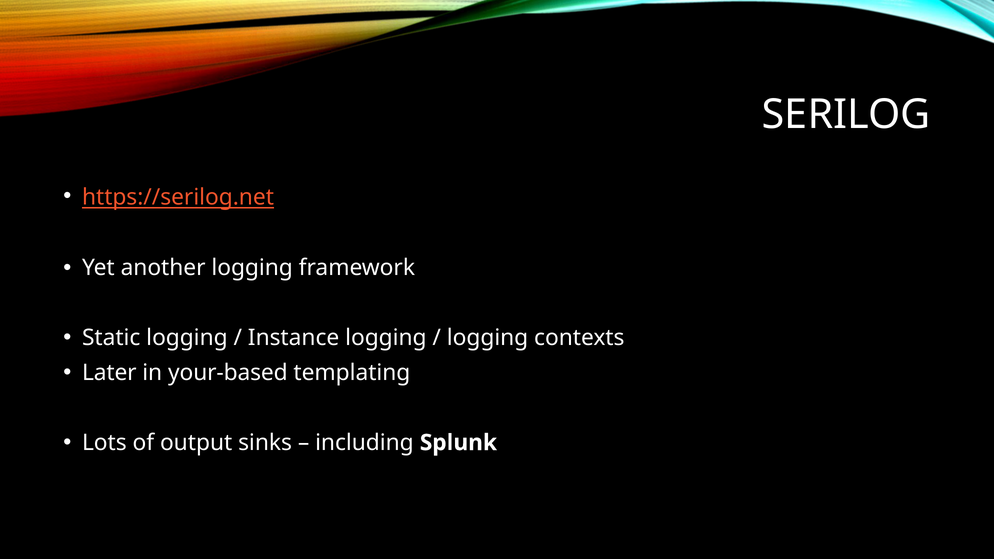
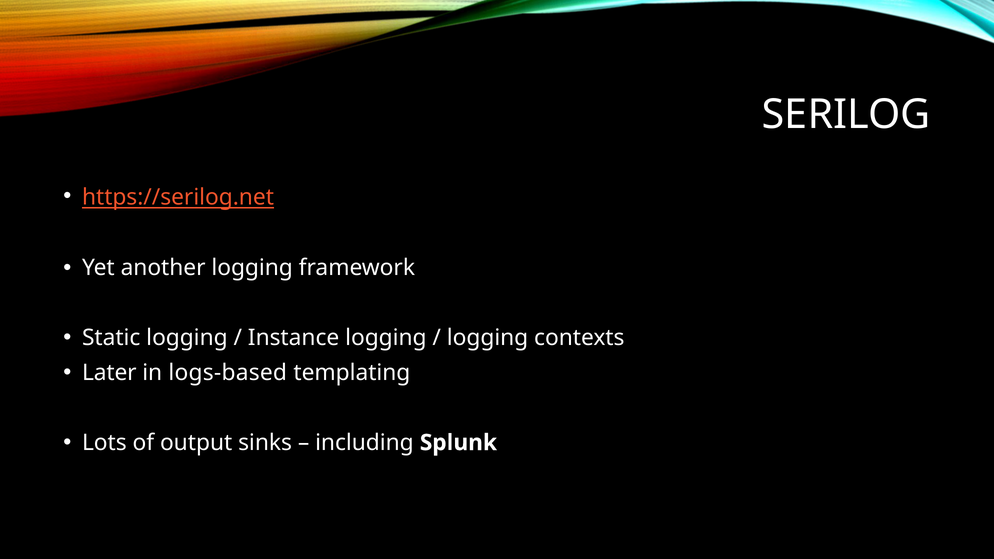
your-based: your-based -> logs-based (228, 373)
